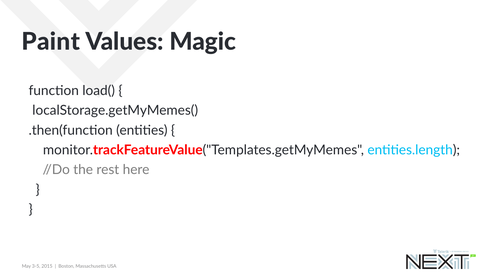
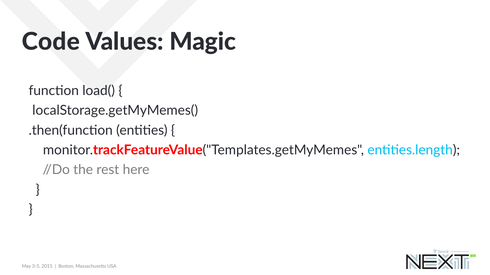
Paint: Paint -> Code (51, 42)
